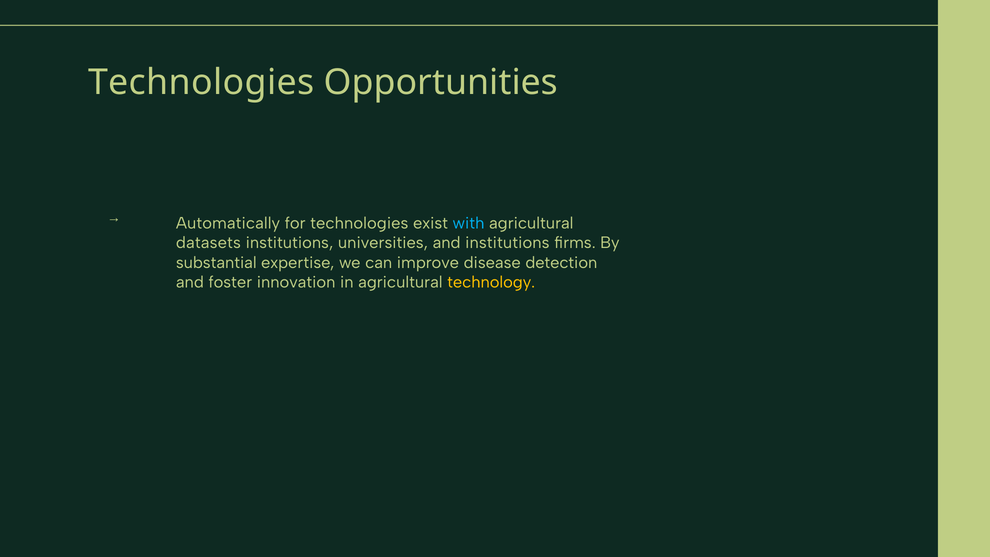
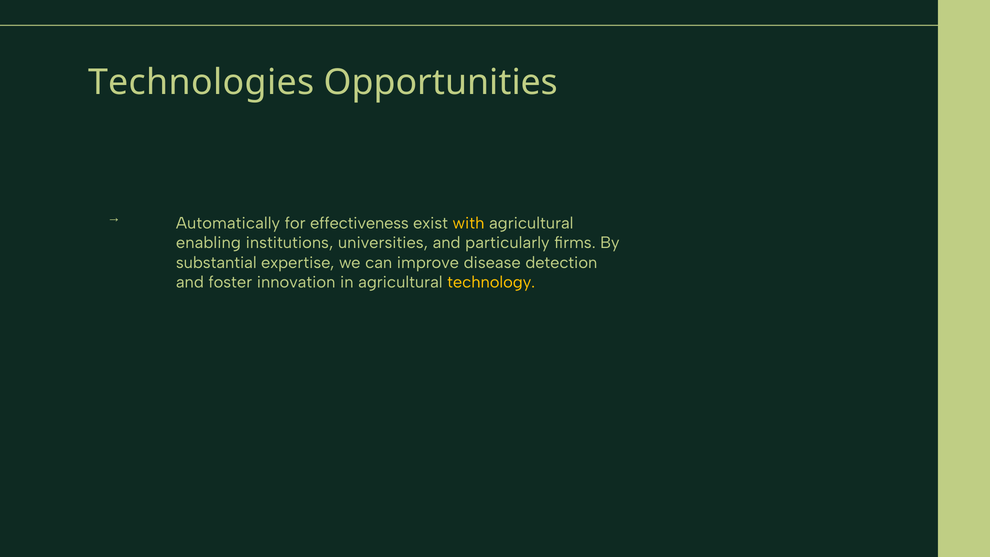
for technologies: technologies -> effectiveness (359, 223)
with colour: light blue -> yellow (469, 223)
datasets: datasets -> enabling (208, 243)
and institutions: institutions -> particularly (507, 243)
